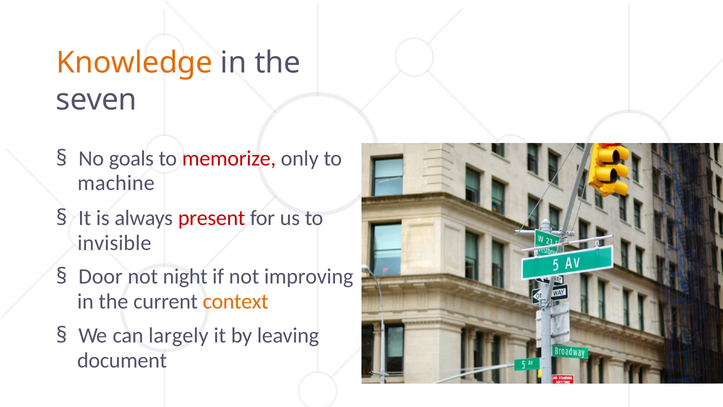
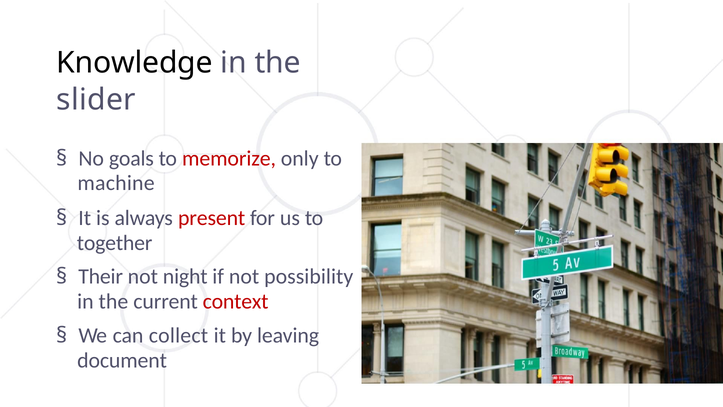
Knowledge colour: orange -> black (134, 63)
seven: seven -> slider (96, 100)
invisible: invisible -> together (115, 243)
Door: Door -> Their (101, 276)
improving: improving -> possibility (309, 276)
context colour: orange -> red (236, 301)
largely: largely -> collect (178, 335)
